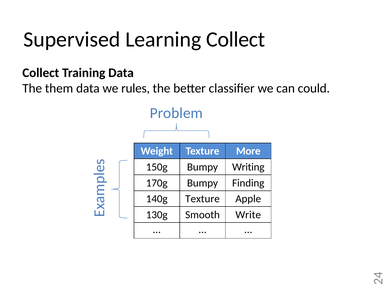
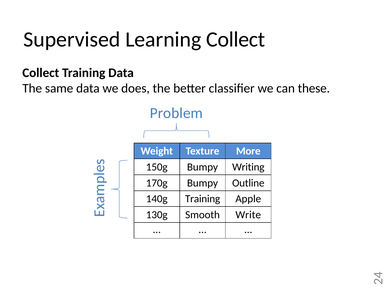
them: them -> same (59, 88)
rules: rules -> does (135, 88)
could: could -> these (314, 88)
Finding: Finding -> Outline (248, 183)
140g Texture: Texture -> Training (203, 199)
